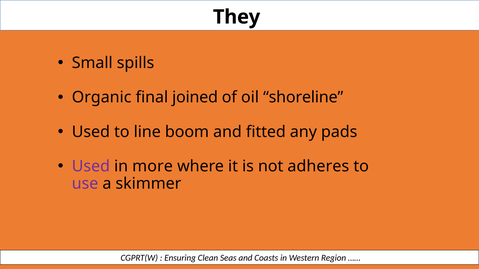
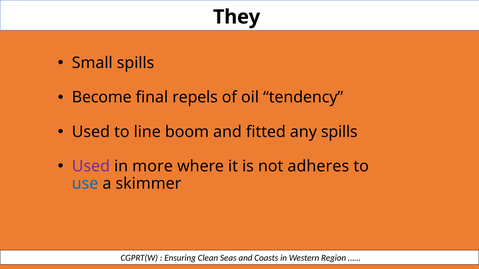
Organic: Organic -> Become (102, 98)
joined: joined -> repels (195, 98)
shoreline: shoreline -> tendency (303, 98)
any pads: pads -> spills (339, 132)
use colour: purple -> blue (85, 184)
